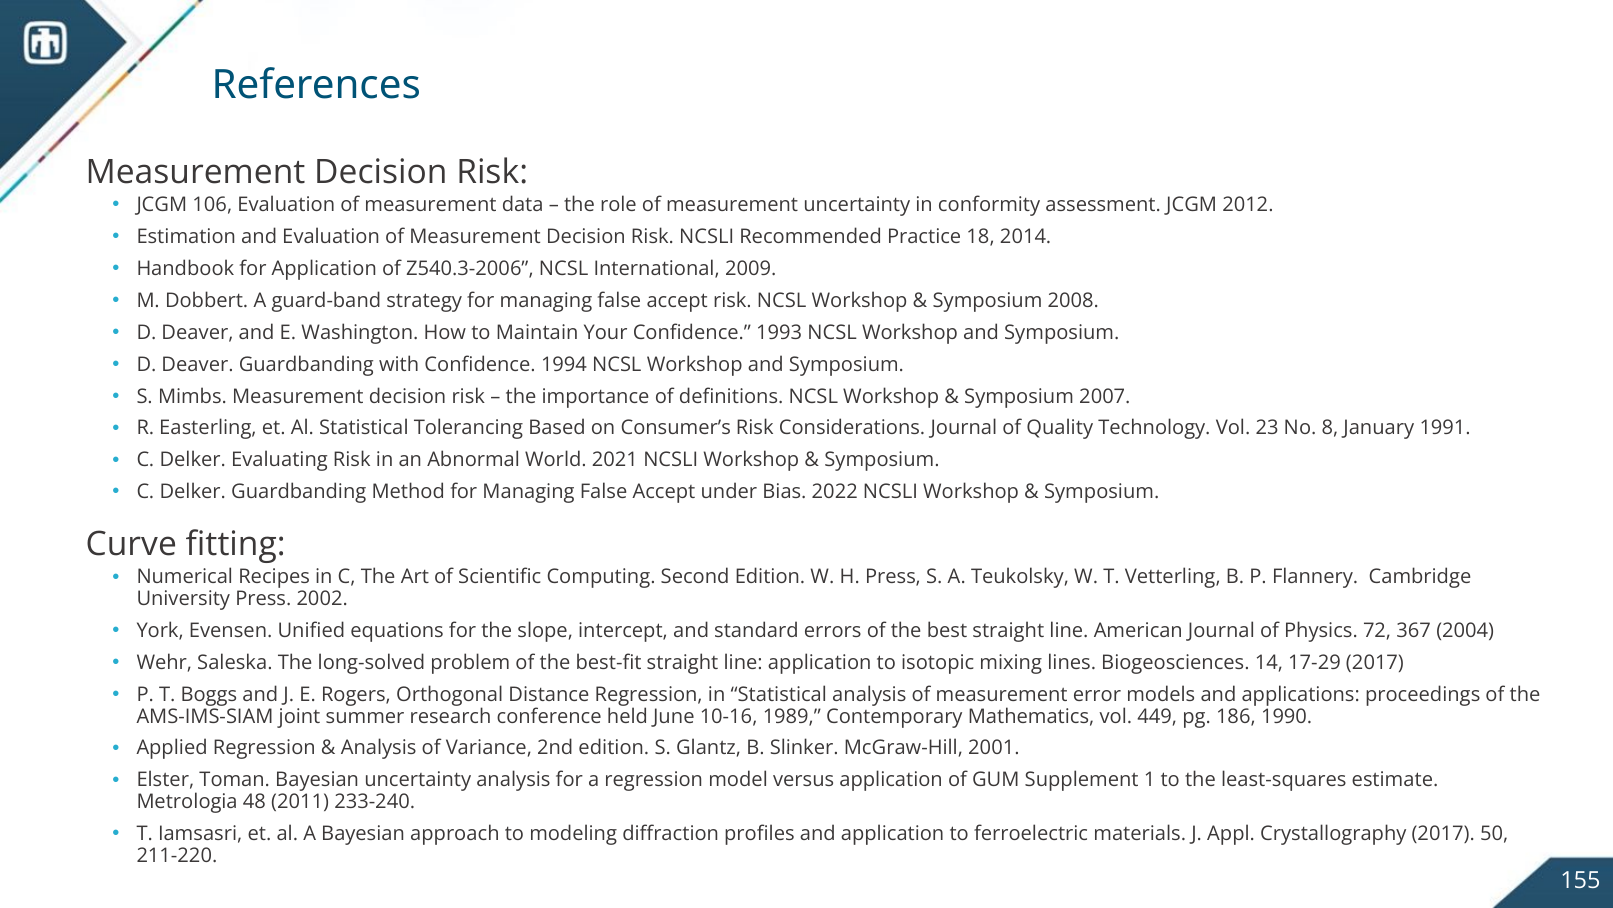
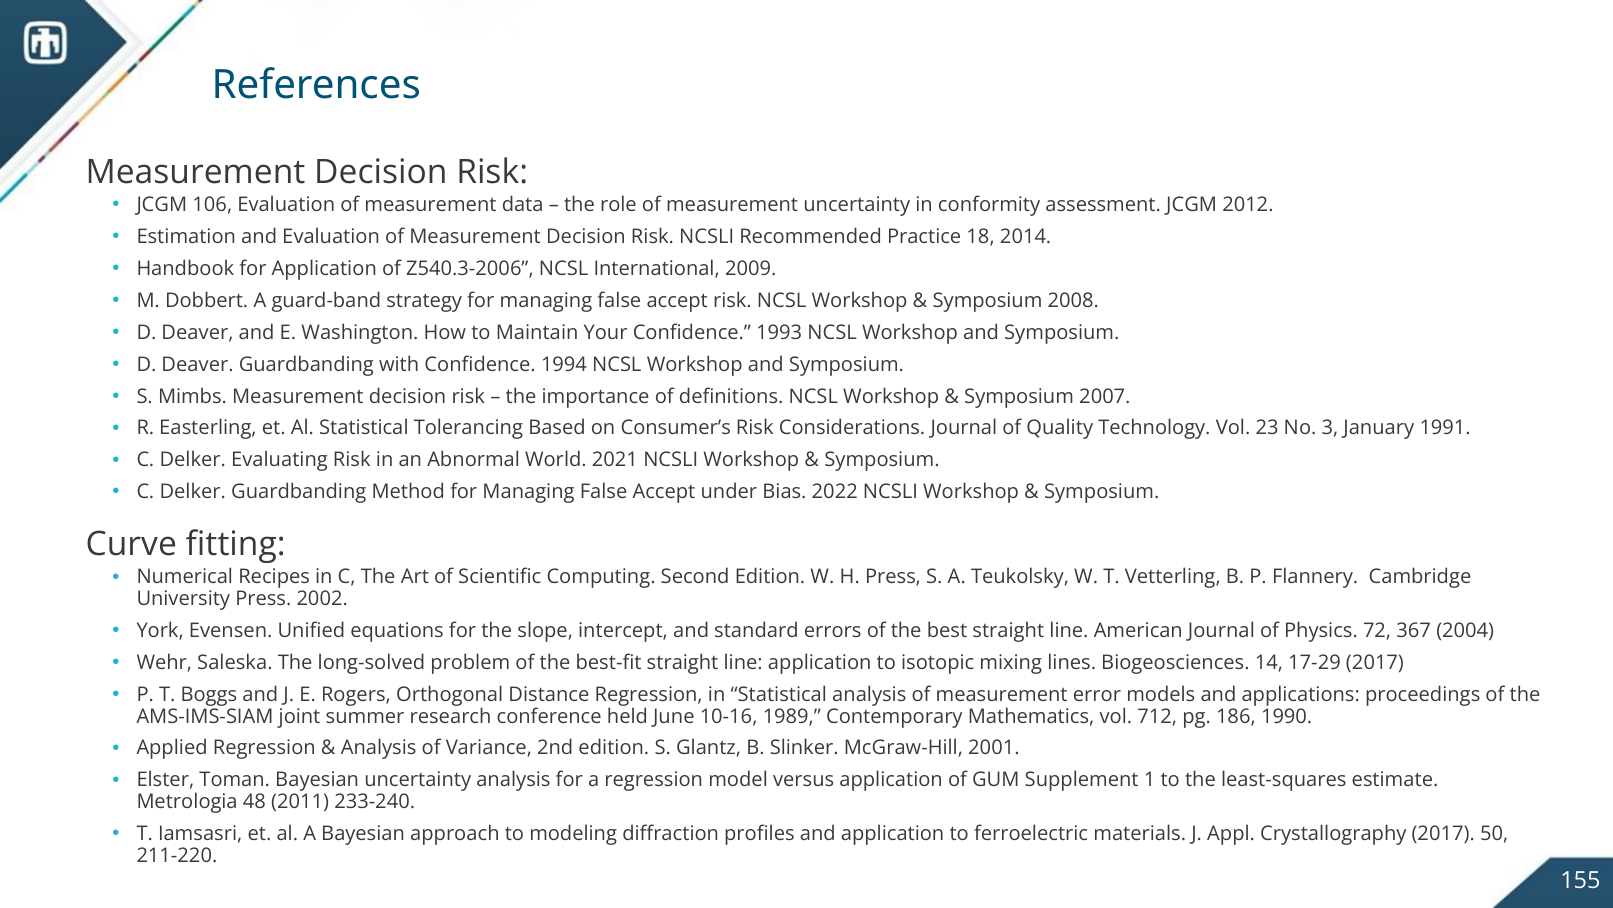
8: 8 -> 3 (1330, 428)
449: 449 -> 712 (1157, 716)
